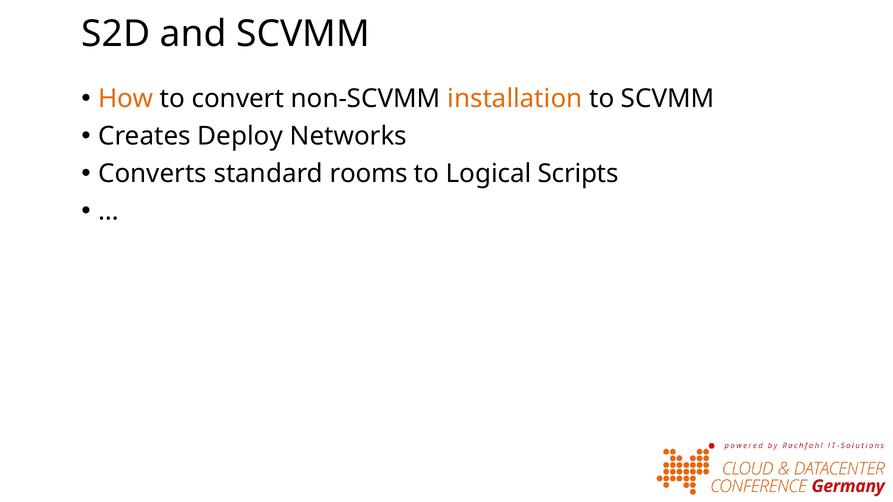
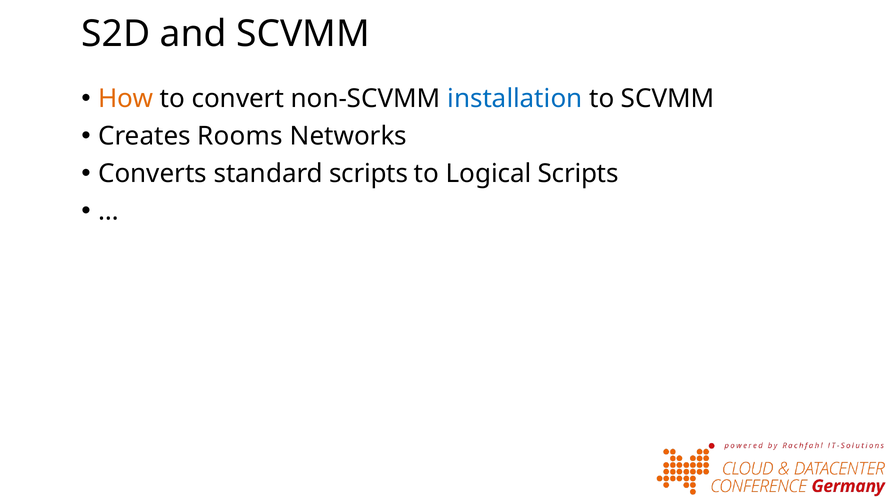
installation colour: orange -> blue (515, 99)
Deploy: Deploy -> Rooms (240, 136)
standard rooms: rooms -> scripts (369, 174)
